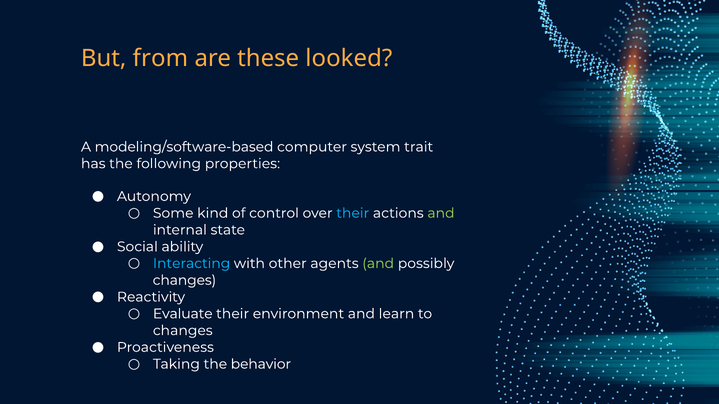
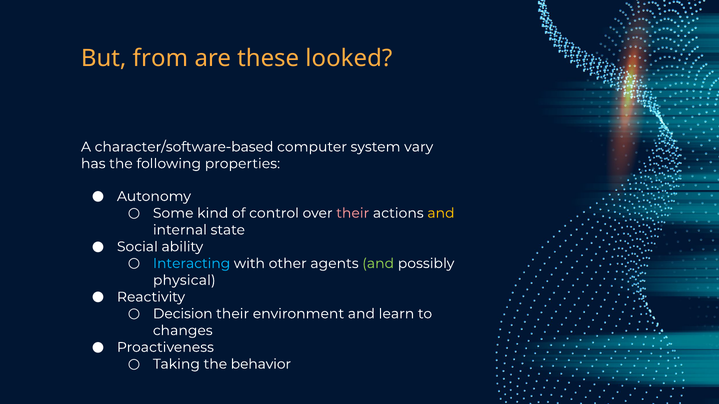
modeling/software-based: modeling/software-based -> character/software-based (184, 147)
trait: trait -> vary (419, 147)
their colour: light blue -> pink (353, 213)
and colour: light green -> yellow (441, 213)
changes: changes -> physical (184, 280)
Evaluate: Evaluate -> Decision (183, 314)
